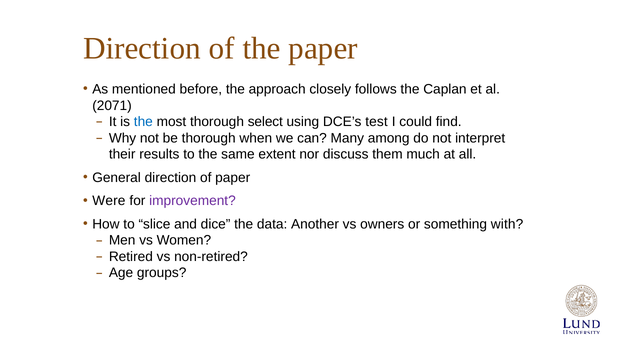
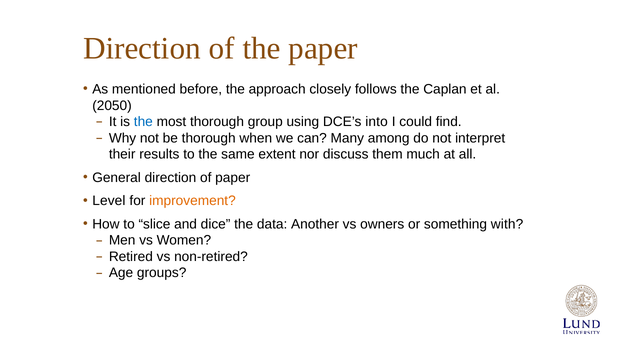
2071: 2071 -> 2050 (112, 105)
select: select -> group (265, 122)
test: test -> into (377, 122)
Were: Were -> Level (109, 201)
improvement colour: purple -> orange (192, 201)
